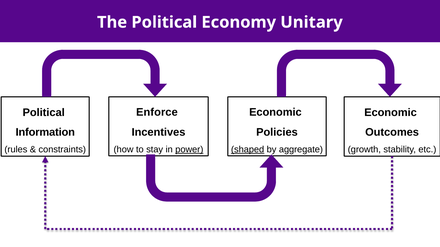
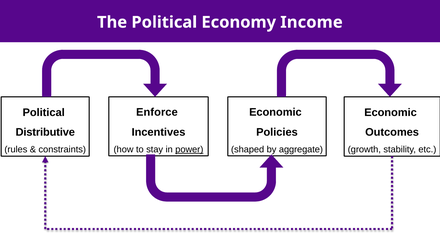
Unitary: Unitary -> Income (312, 22)
Information: Information -> Distributive (45, 132)
shaped underline: present -> none (248, 150)
